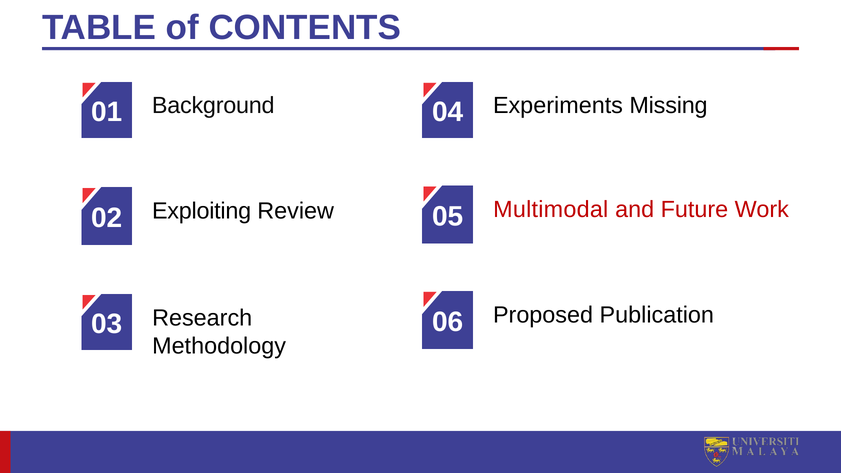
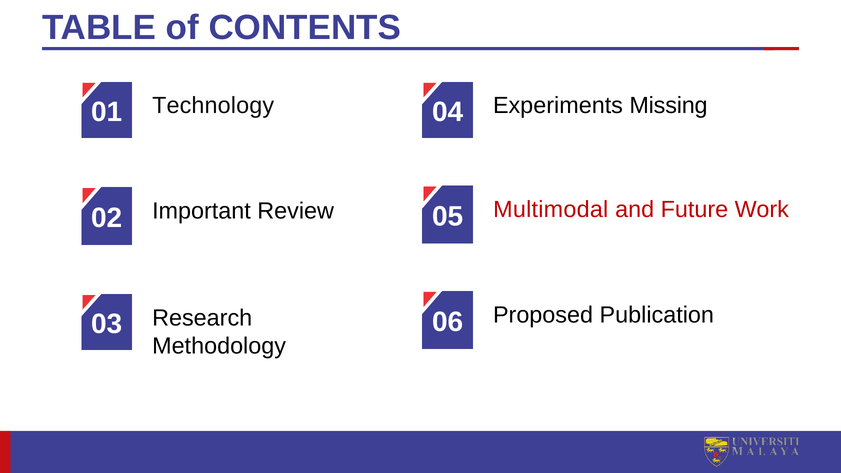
Background: Background -> Technology (213, 106)
Exploiting: Exploiting -> Important (201, 211)
